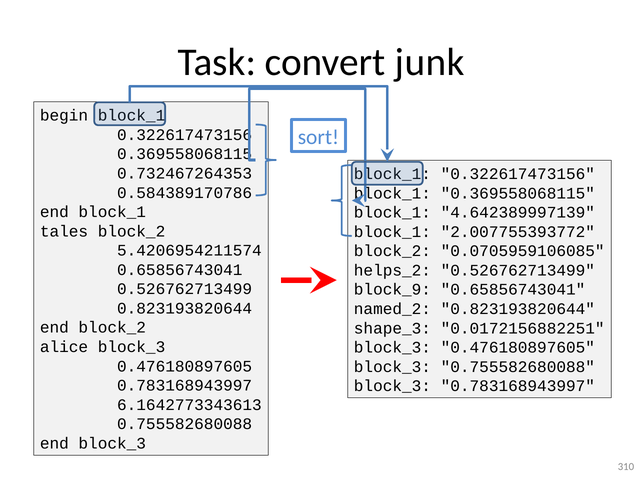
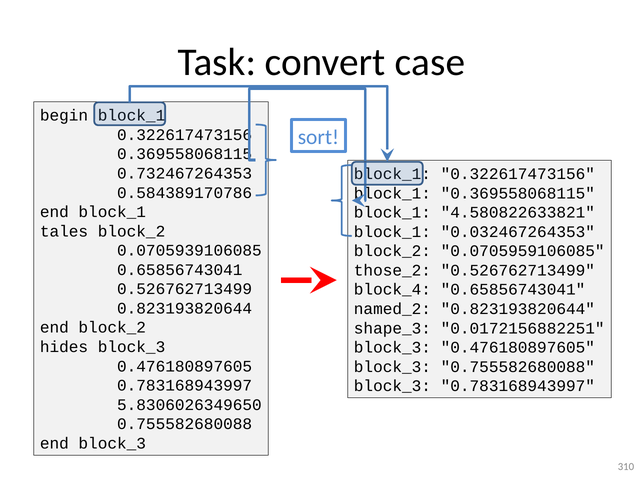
junk: junk -> case (430, 62)
4.642389997139: 4.642389997139 -> 4.580822633821 (518, 213)
2.007755393772: 2.007755393772 -> 0.032467264353 (518, 232)
5.4206954211574: 5.4206954211574 -> 0.0705939106085 (189, 251)
helps_2: helps_2 -> those_2 (392, 271)
block_9: block_9 -> block_4 (392, 290)
alice: alice -> hides (64, 347)
6.1642773343613: 6.1642773343613 -> 5.8306026349650 (189, 405)
